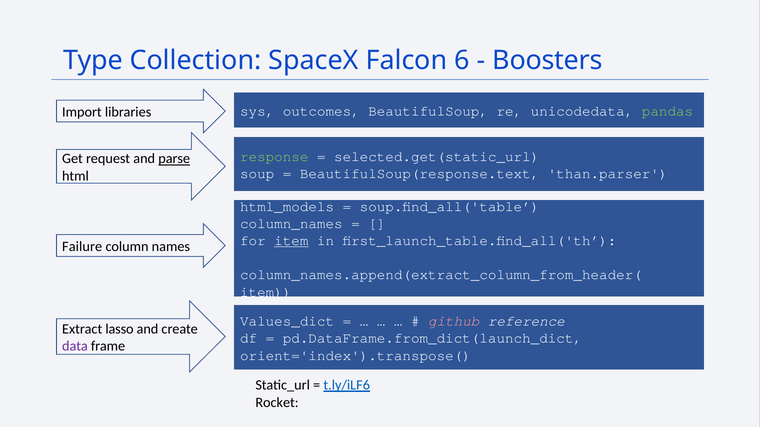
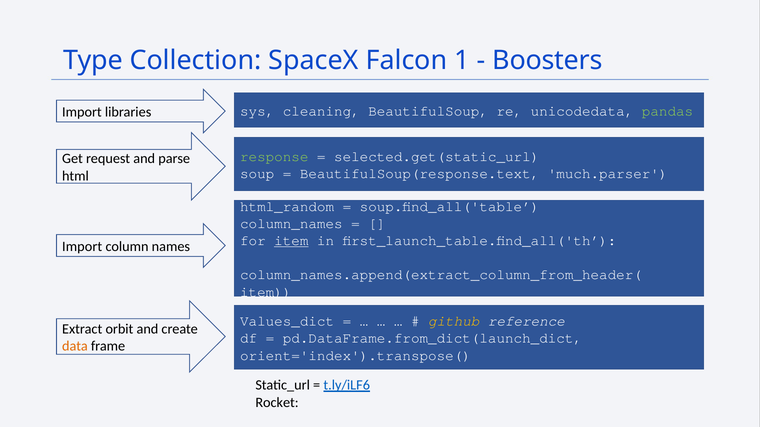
6: 6 -> 1 (462, 60)
outcomes: outcomes -> cleaning (321, 111)
parse underline: present -> none (174, 159)
than.parser: than.parser -> much.parser (608, 174)
html_models: html_models -> html_random (287, 207)
Failure: Failure -> Import (82, 247)
github colour: pink -> yellow (454, 322)
lasso: lasso -> orbit (119, 329)
data colour: purple -> orange (75, 346)
